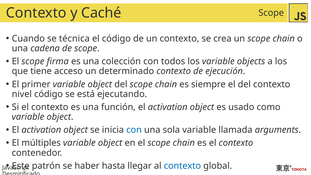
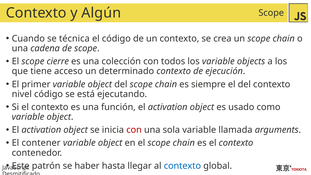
Caché: Caché -> Algún (101, 13)
firma: firma -> cierre (58, 61)
con colour: blue -> red (134, 130)
múltiples: múltiples -> contener (41, 143)
